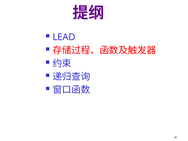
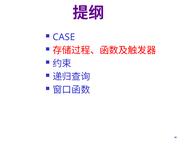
LEAD: LEAD -> CASE (64, 37)
